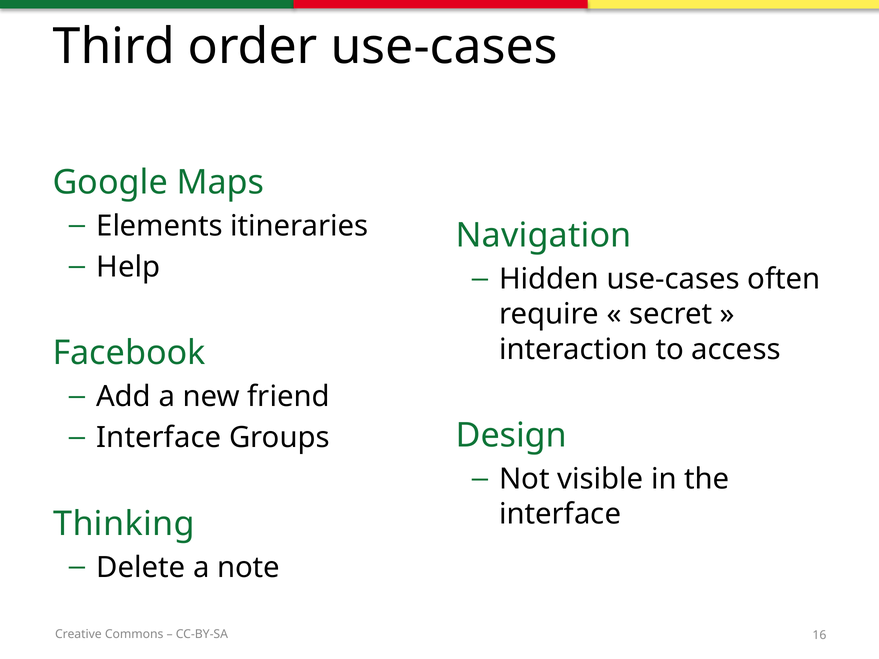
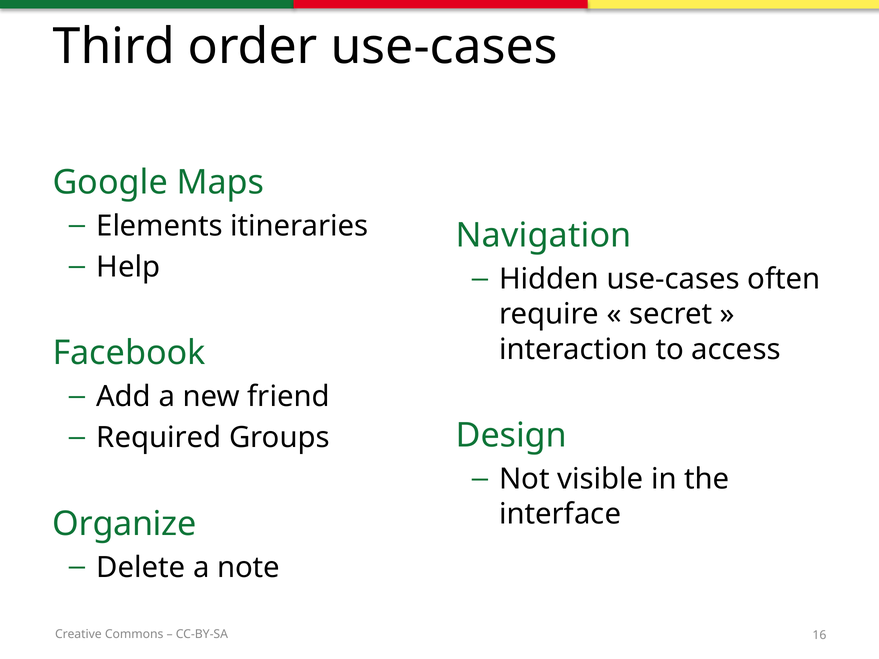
Interface: Interface -> Required (159, 438)
Thinking: Thinking -> Organize (124, 524)
